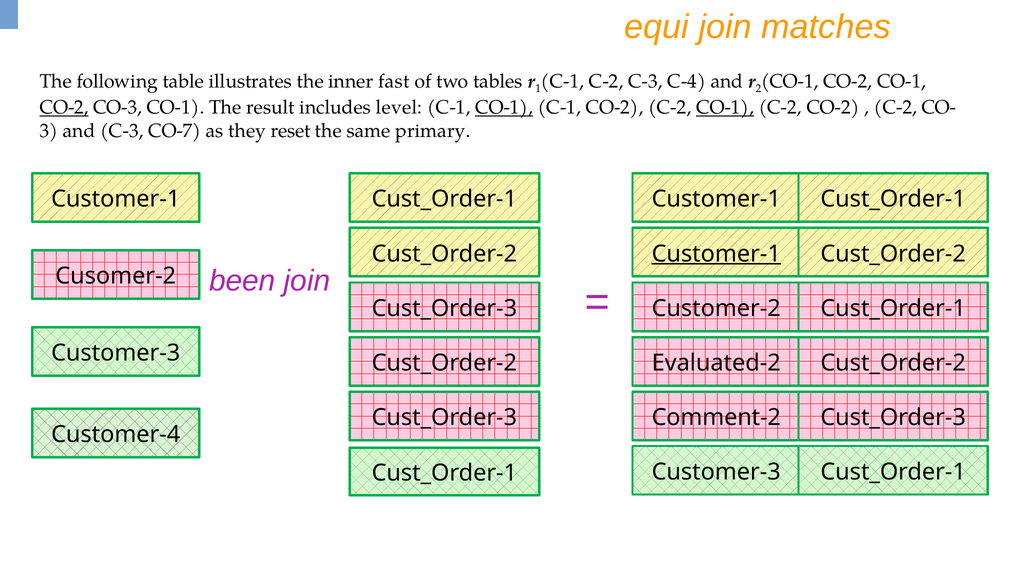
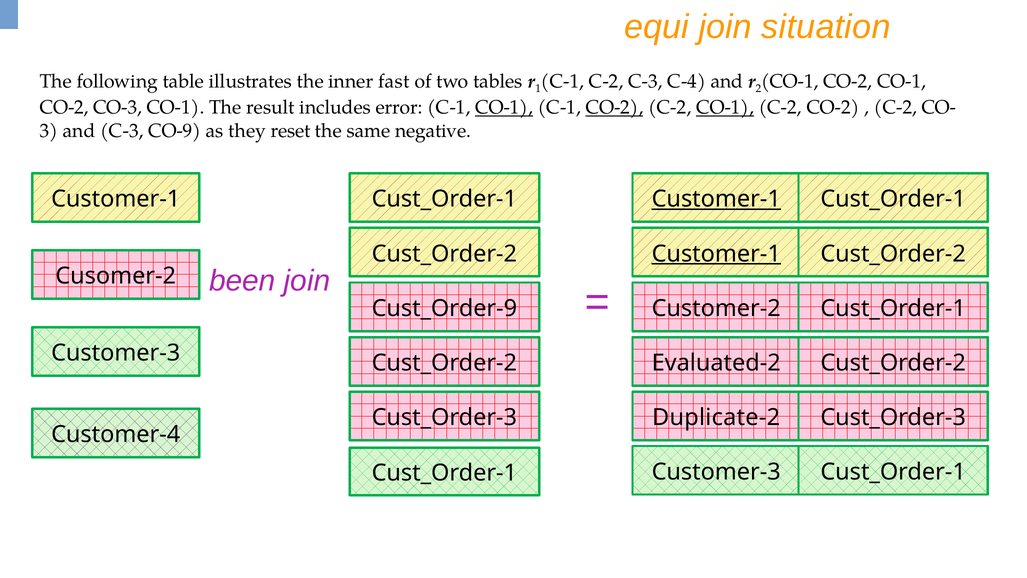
matches: matches -> situation (826, 27)
CO-2 underline: present -> none (64, 108)
level: level -> error (399, 108)
CO-2 underline: none -> present (615, 108)
CO-7: CO-7 -> CO-9 (175, 131)
primary: primary -> negative (433, 131)
Customer-1 underline: none -> present (716, 199)
Cust_Order-3: Cust_Order-3 -> Cust_Order-9 (444, 308)
Comment-2: Comment-2 -> Duplicate-2 (716, 417)
